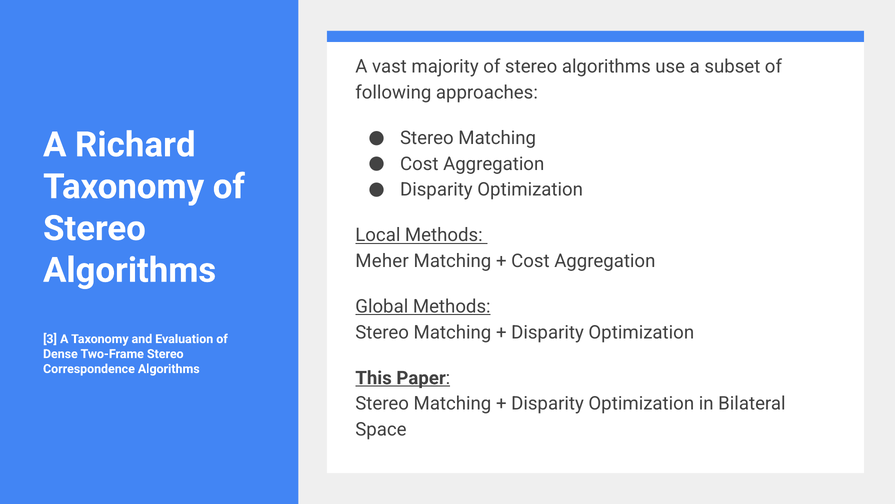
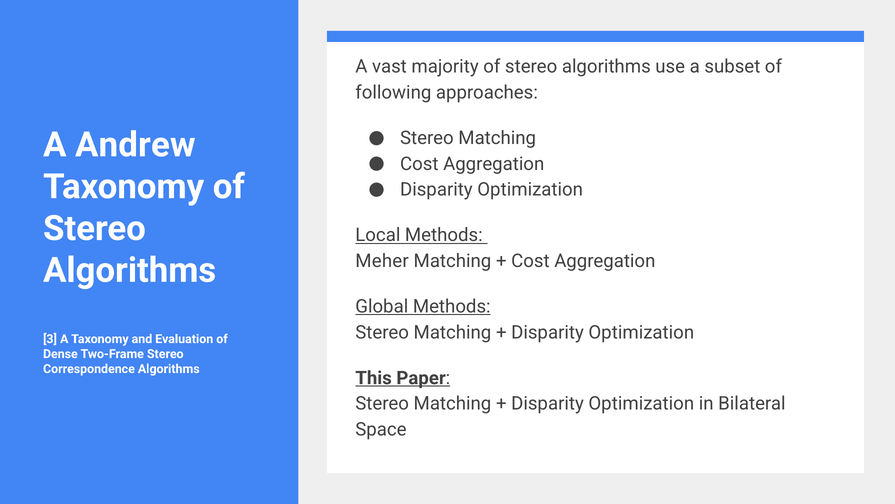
Richard: Richard -> Andrew (135, 145)
